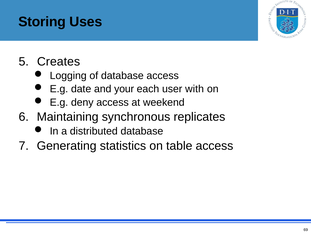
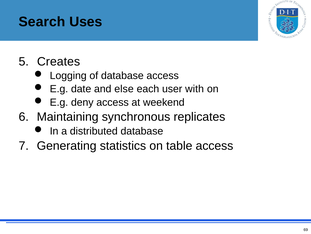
Storing: Storing -> Search (42, 22)
your: your -> else (124, 89)
